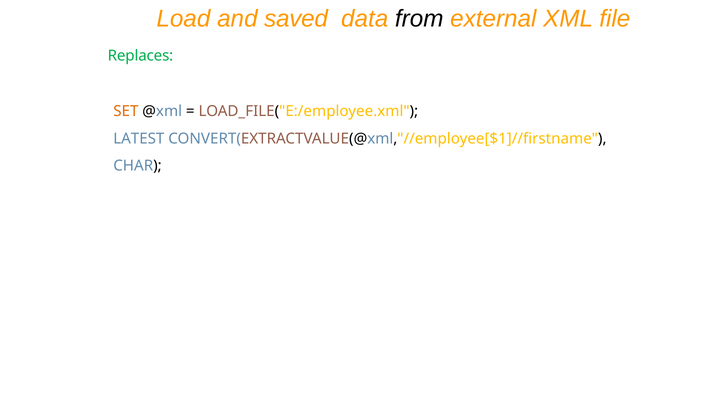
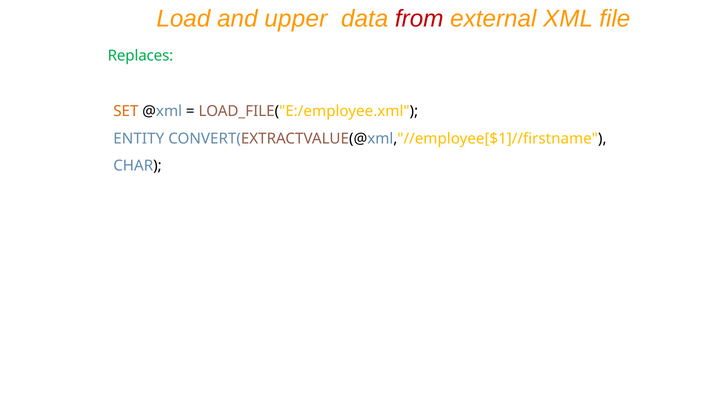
saved: saved -> upper (296, 19)
from colour: black -> red (419, 19)
LATEST: LATEST -> ENTITY (139, 139)
